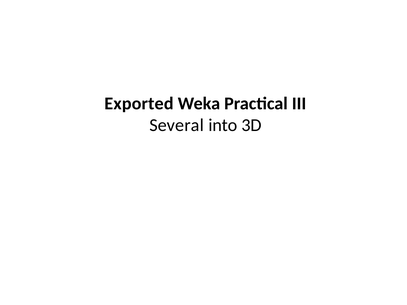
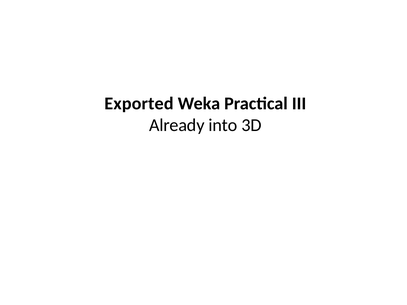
Several: Several -> Already (177, 125)
